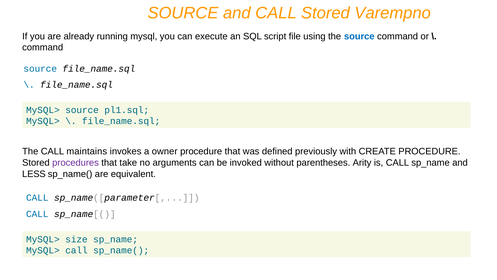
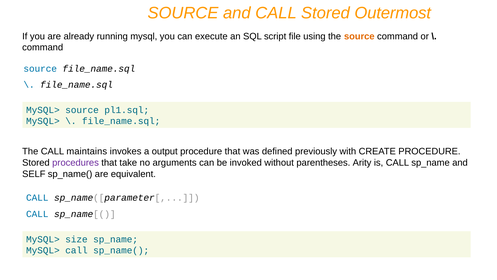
Varempno: Varempno -> Outermost (393, 13)
source colour: blue -> orange (359, 36)
owner: owner -> output (165, 151)
LESS: LESS -> SELF (34, 174)
